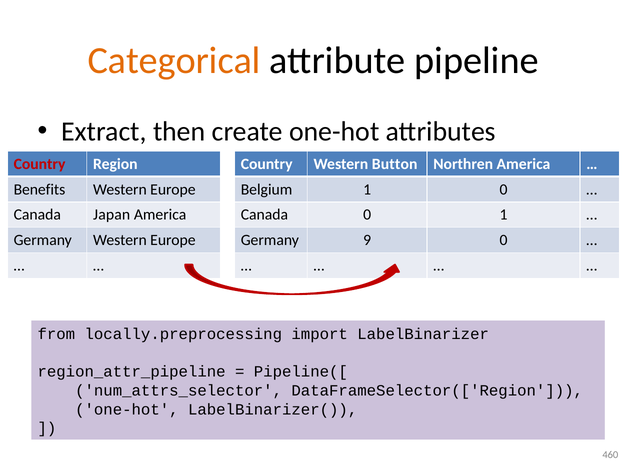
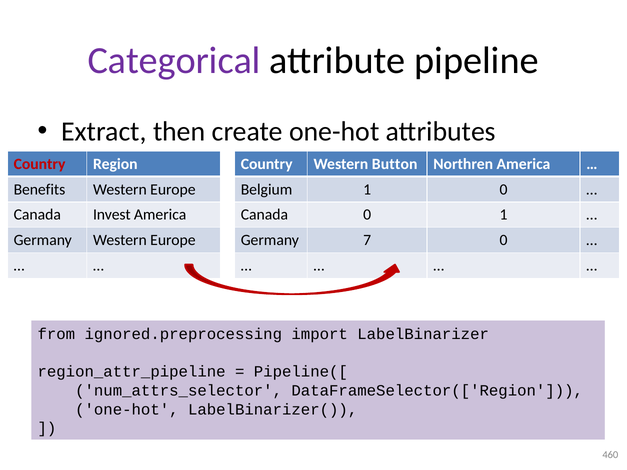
Categorical colour: orange -> purple (174, 61)
Japan: Japan -> Invest (112, 215)
9: 9 -> 7 (367, 240)
locally.preprocessing: locally.preprocessing -> ignored.preprocessing (183, 334)
